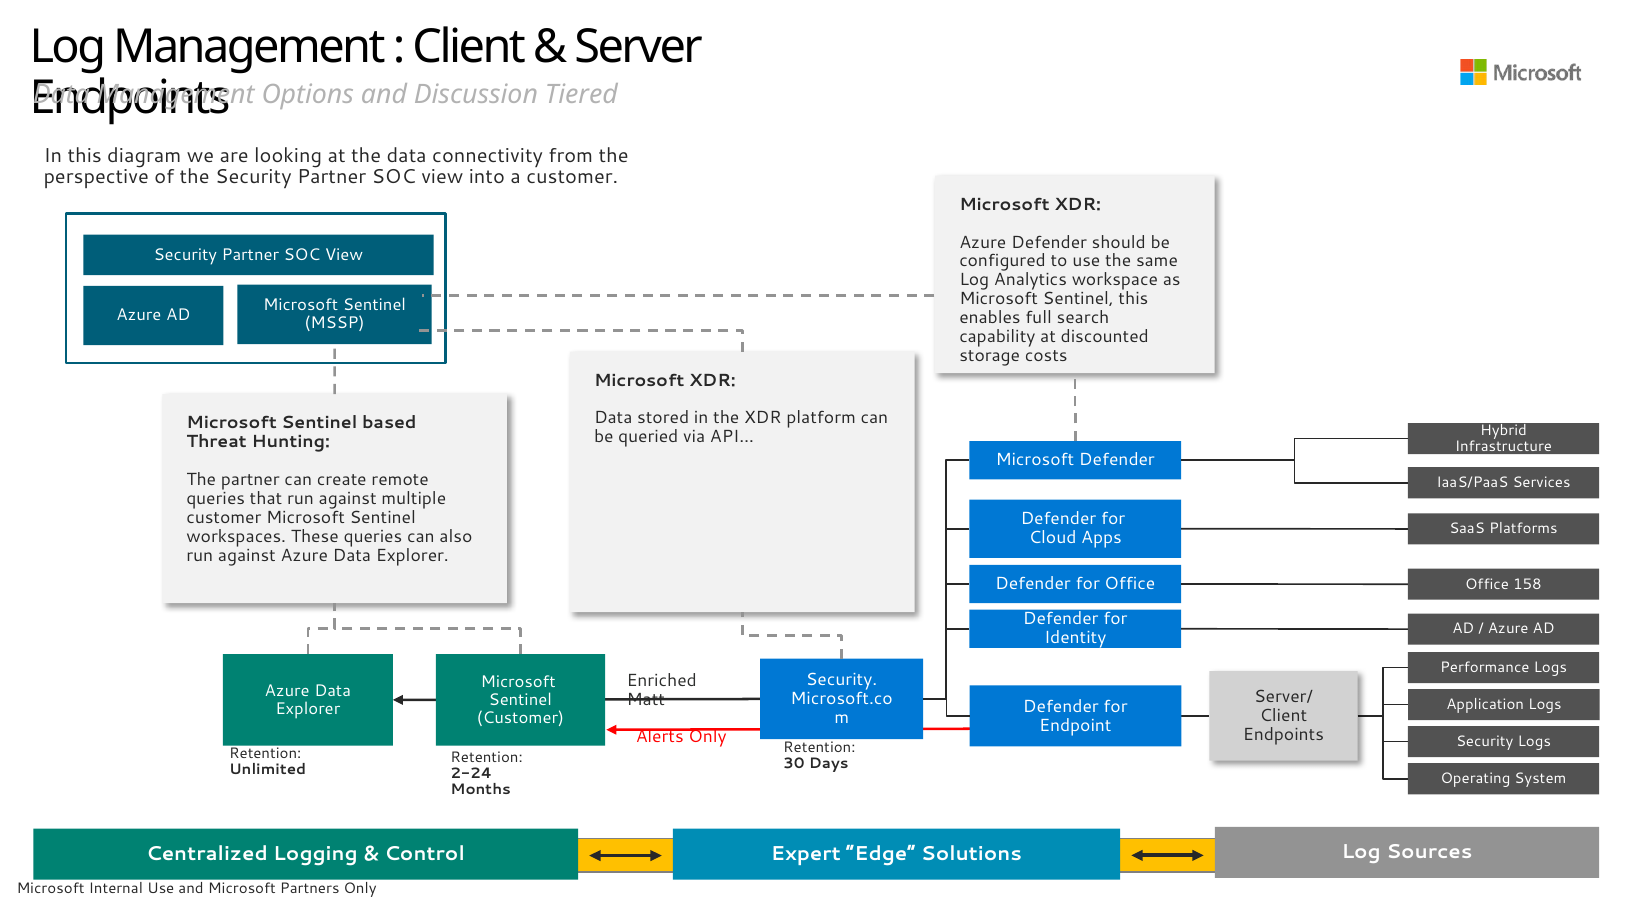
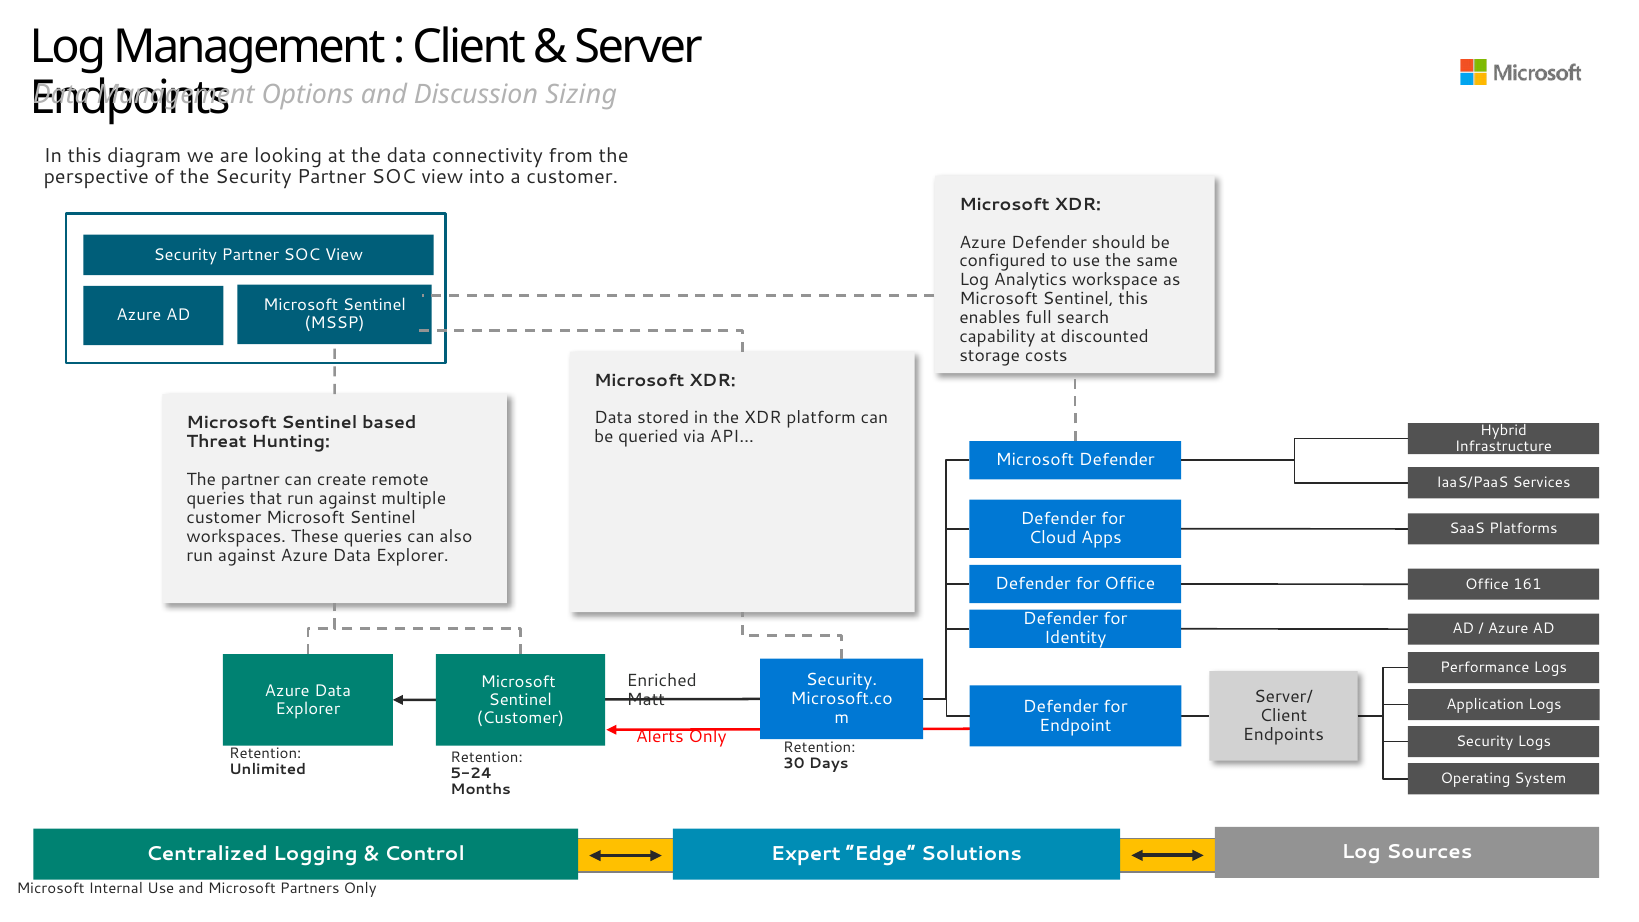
Tiered: Tiered -> Sizing (581, 95)
158: 158 -> 161 (1527, 584)
2-24: 2-24 -> 5-24 (471, 773)
